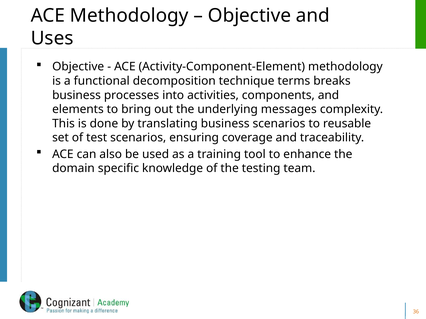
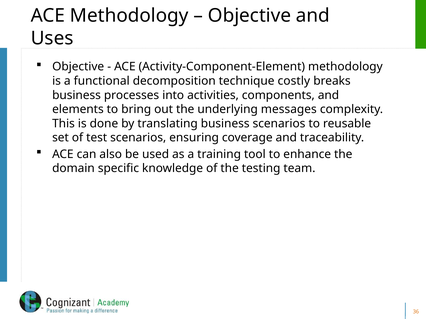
terms: terms -> costly (294, 81)
